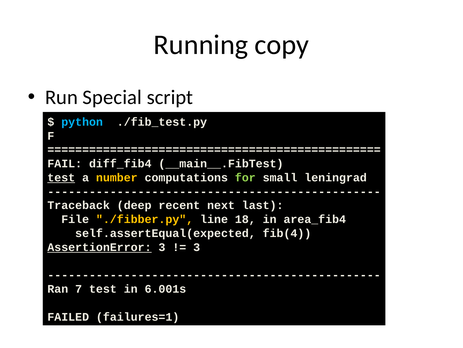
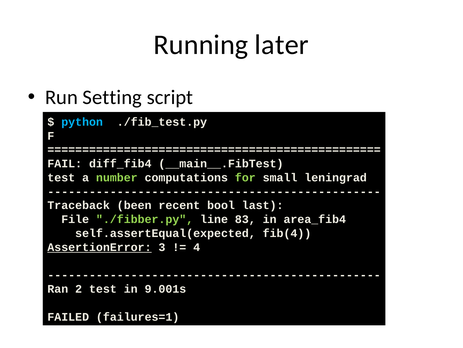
copy: copy -> later (282, 45)
Special: Special -> Setting (112, 97)
test underline: present -> none (61, 177)
number colour: yellow -> light green (117, 177)
deep: deep -> been (134, 205)
next: next -> bool (221, 205)
./fibber.py colour: yellow -> light green (145, 219)
18: 18 -> 83 (245, 219)
3: 3 -> 4 (197, 247)
7: 7 -> 2 (79, 288)
6.001s: 6.001s -> 9.001s (165, 288)
